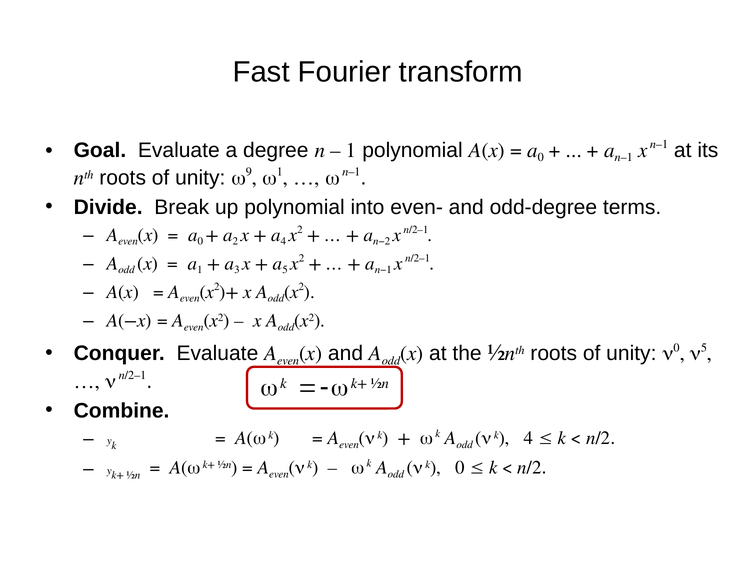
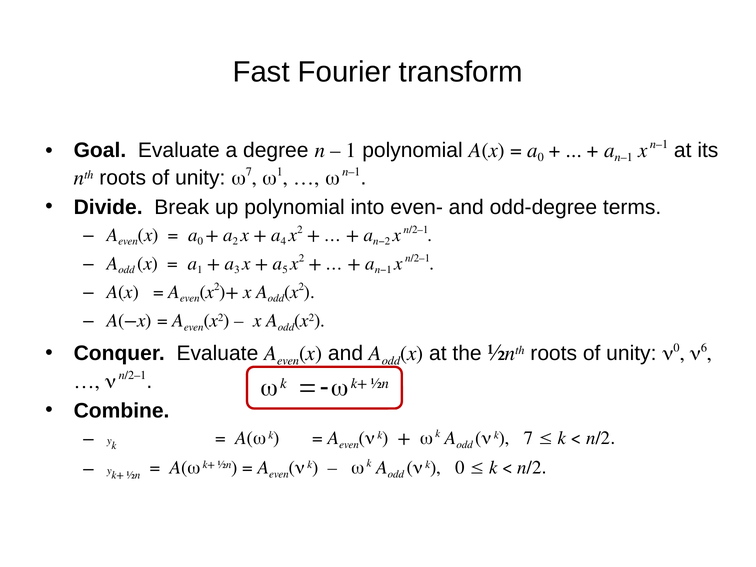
9: 9 -> 7 (249, 172)
n 5: 5 -> 6 (704, 348)
nk 4: 4 -> 7 (528, 438)
